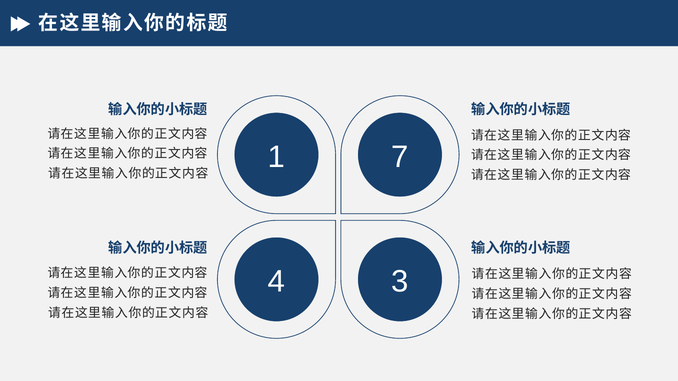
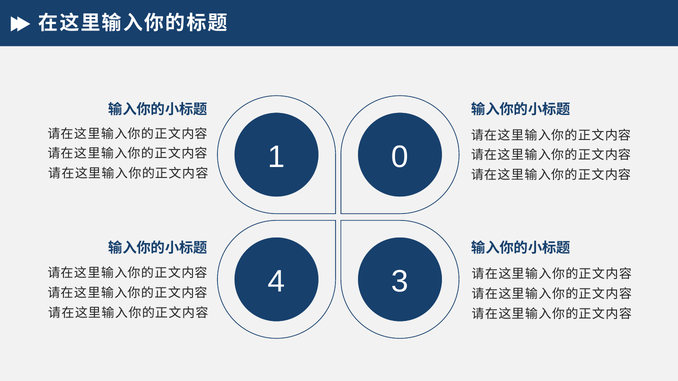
7: 7 -> 0 (400, 157)
